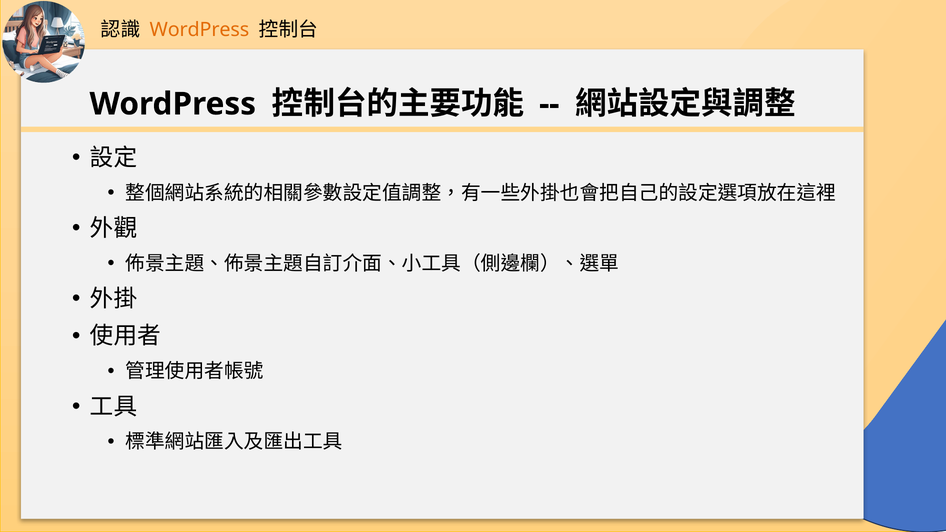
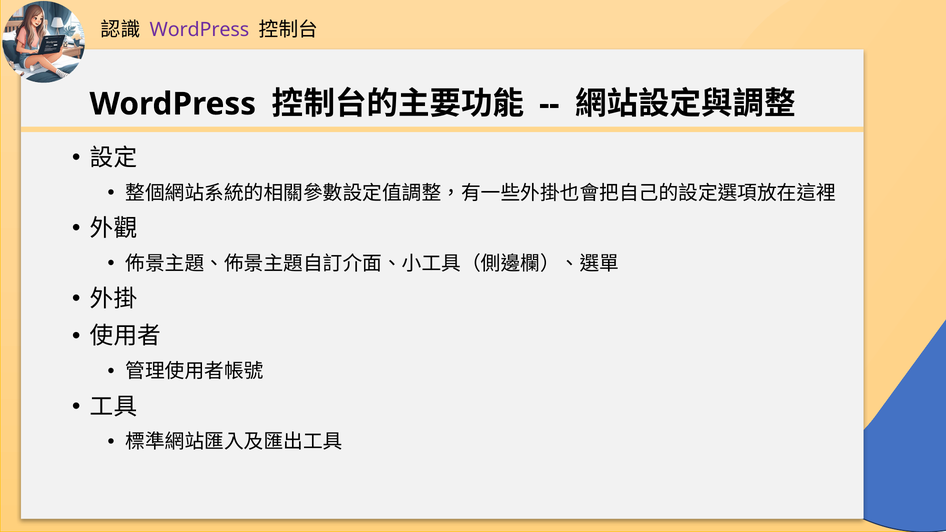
WordPress colour: orange -> purple (199, 30)
